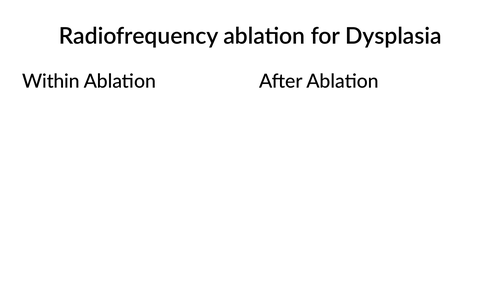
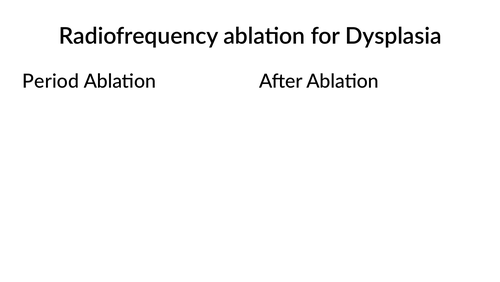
Within: Within -> Period (51, 81)
